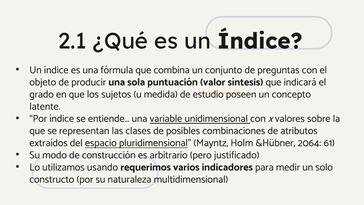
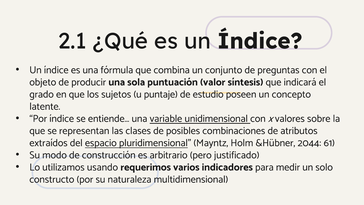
medida: medida -> puntaje (161, 94)
2064: 2064 -> 2044 (309, 143)
